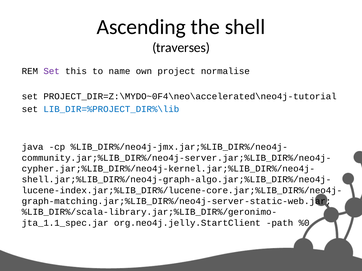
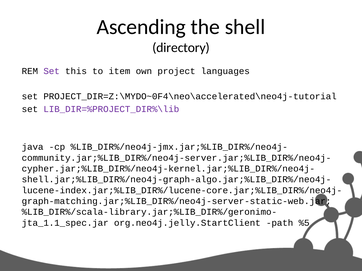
traverses: traverses -> directory (181, 48)
name: name -> item (119, 71)
normalise: normalise -> languages (225, 71)
LIB_DIR=%PROJECT_DIR%\lib colour: blue -> purple (111, 109)
%0: %0 -> %5 (304, 223)
